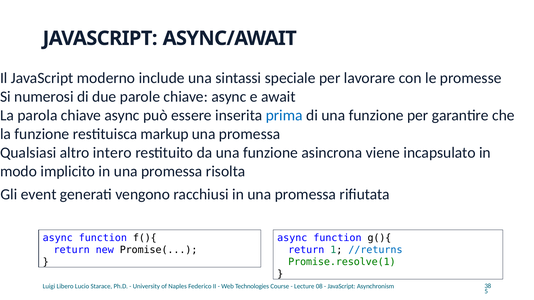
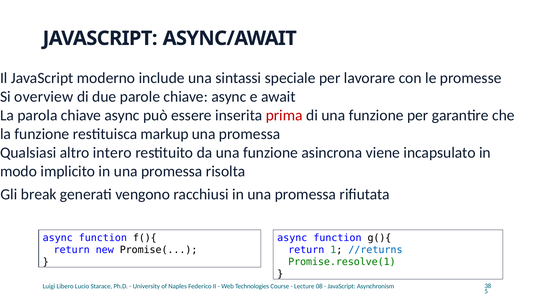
numerosi: numerosi -> overview (44, 97)
prima colour: blue -> red (284, 115)
event: event -> break (39, 195)
